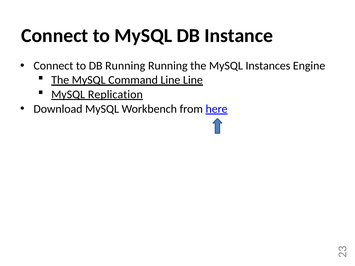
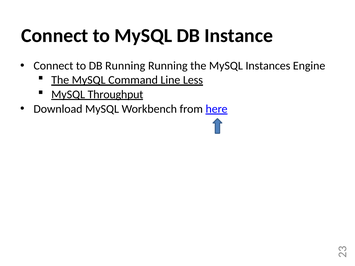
Line Line: Line -> Less (193, 80)
Replication: Replication -> Throughput (115, 95)
